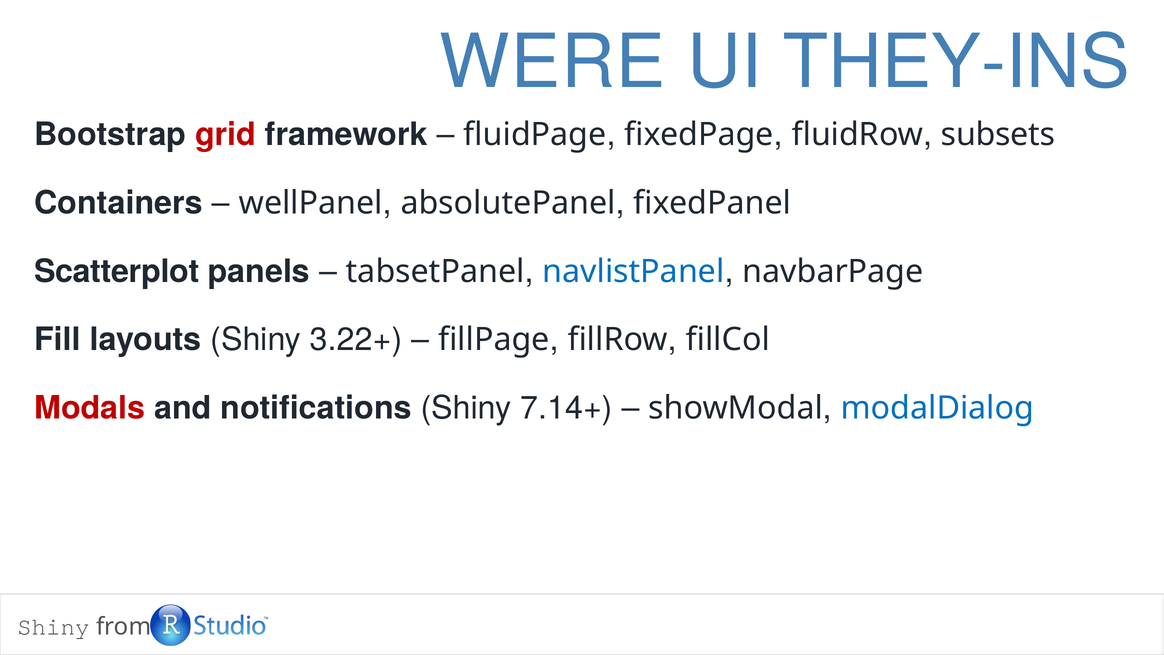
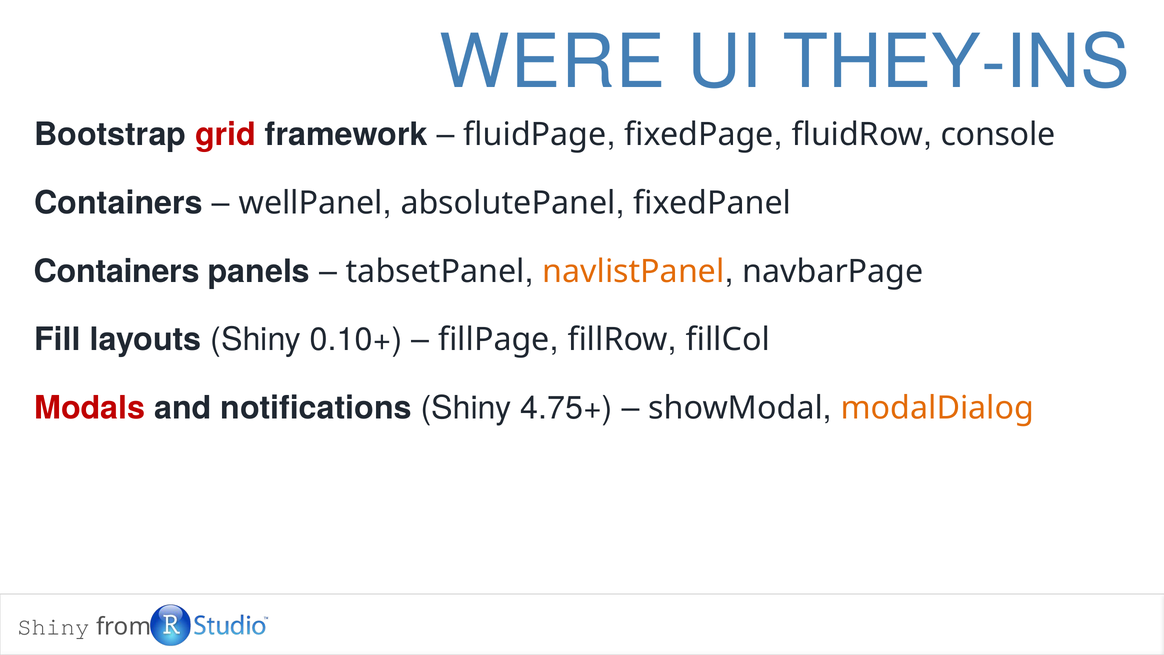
subsets: subsets -> console (998, 134)
Scatterplot: Scatterplot -> Containers (117, 271)
navlistPanel colour: blue -> orange (633, 271)
3.22+: 3.22+ -> 0.10+ (356, 340)
7.14+: 7.14+ -> 4.75+ (566, 408)
modalDialog colour: blue -> orange (937, 408)
